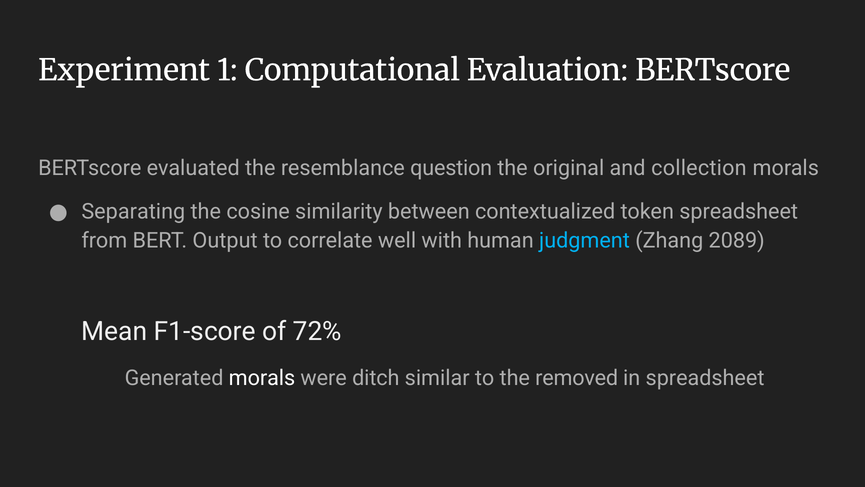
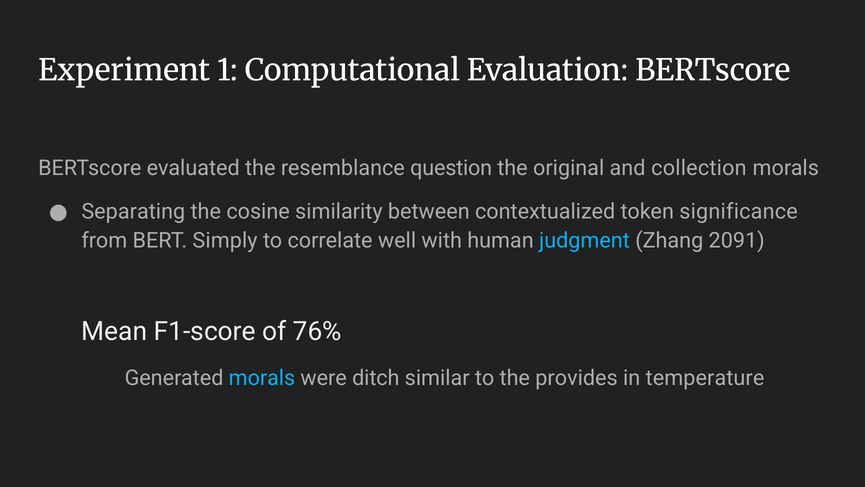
token spreadsheet: spreadsheet -> significance (739, 211)
Output: Output -> Simply (225, 240)
2089: 2089 -> 2091 (737, 240)
72%: 72% -> 76% (317, 331)
morals colour: white -> light blue (262, 378)
removed: removed -> provides (577, 378)
in spreadsheet: spreadsheet -> temperature (705, 378)
